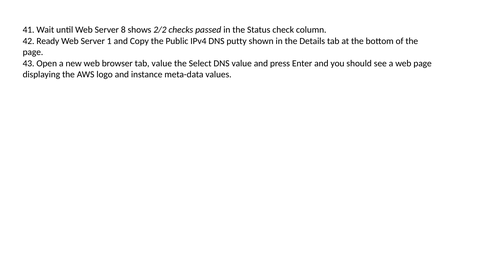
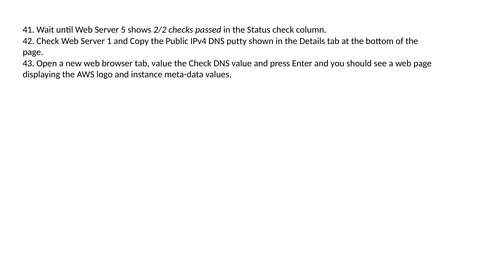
8: 8 -> 5 (123, 30)
42 Ready: Ready -> Check (48, 41)
the Select: Select -> Check (200, 63)
